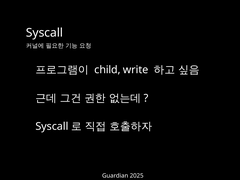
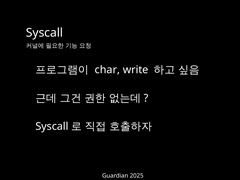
child: child -> char (107, 70)
